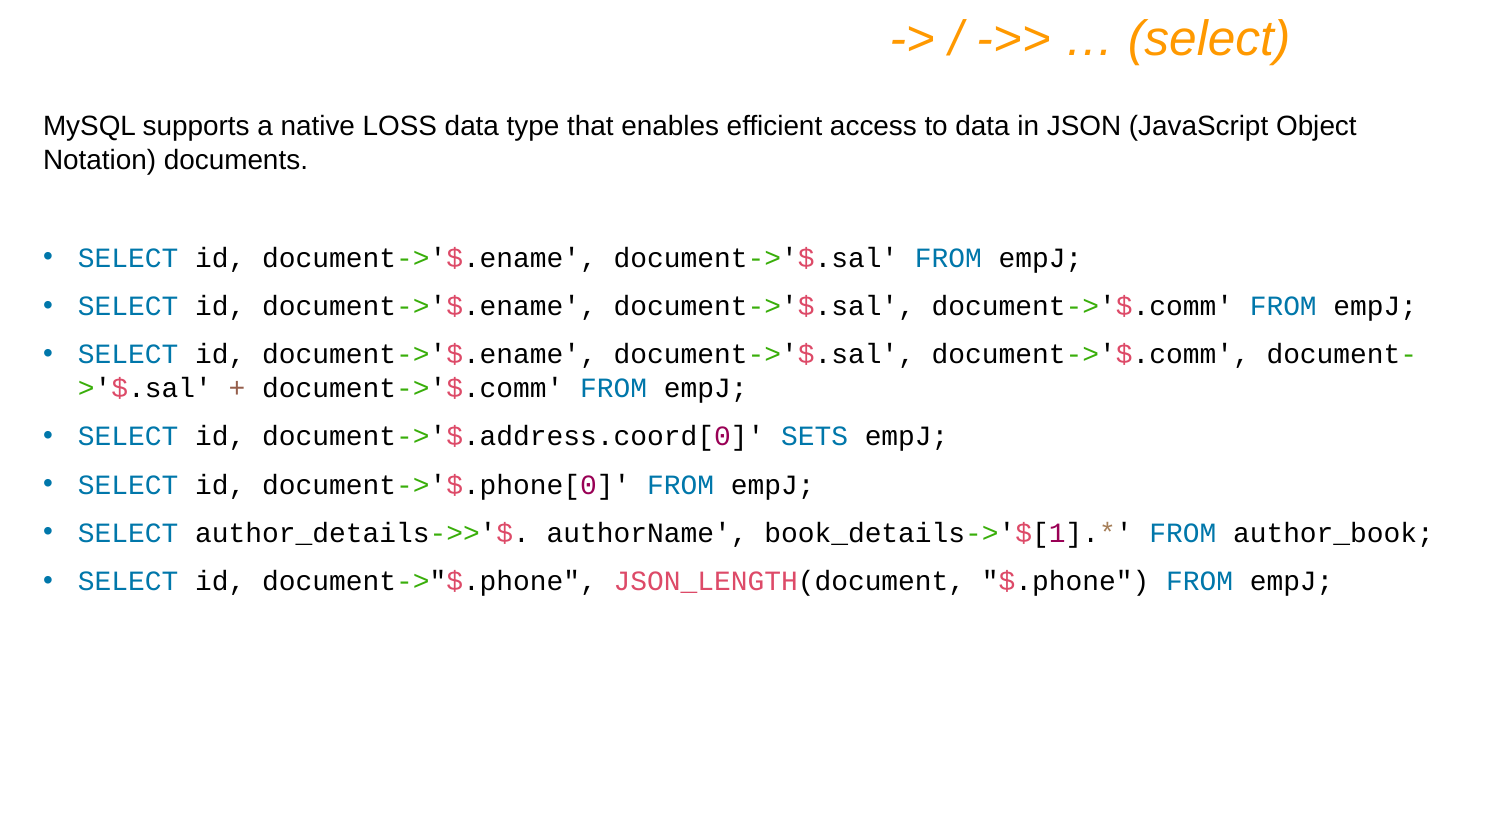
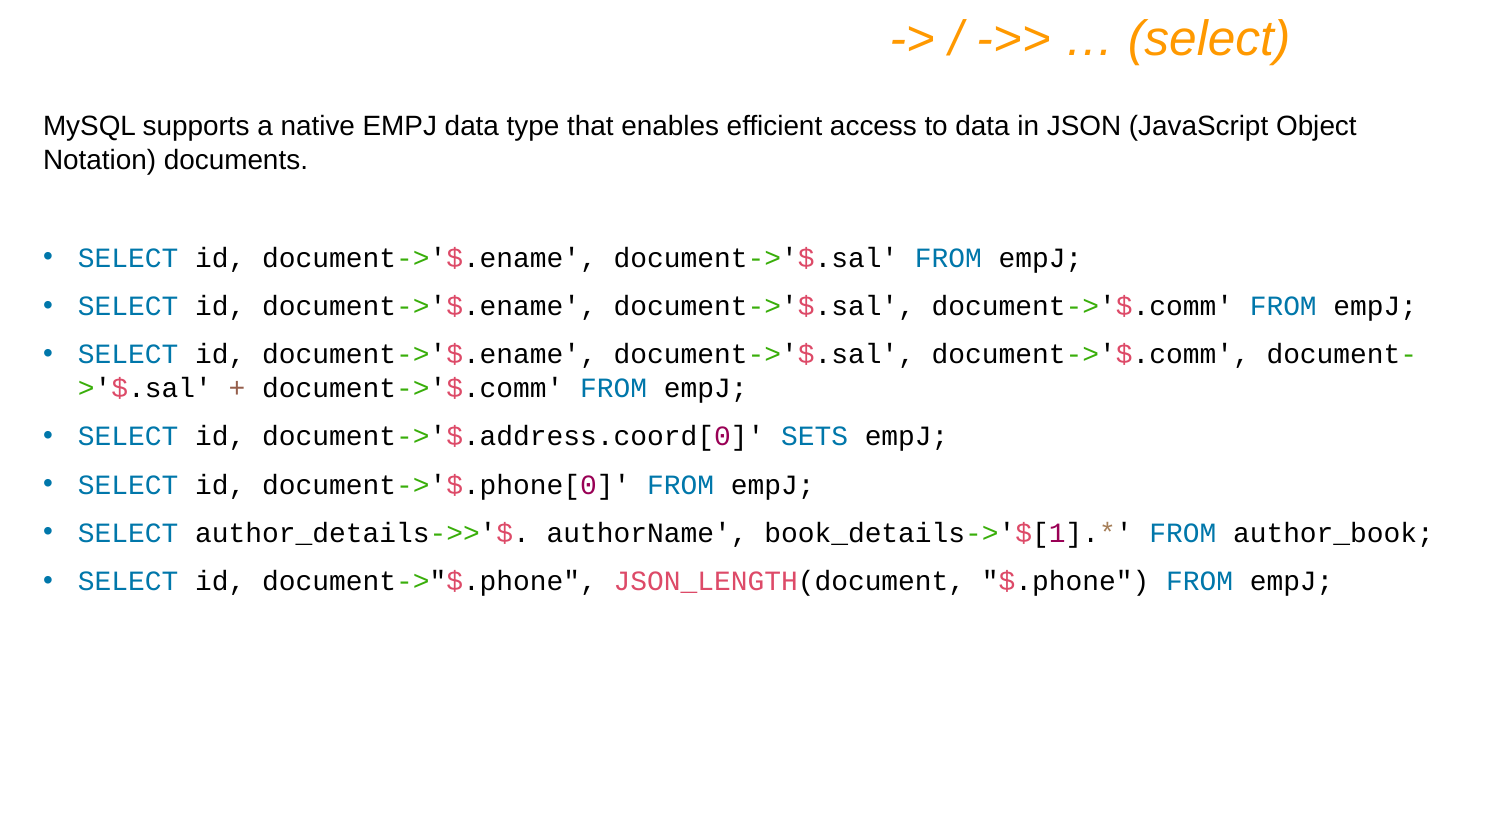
native LOSS: LOSS -> EMPJ (400, 126)
